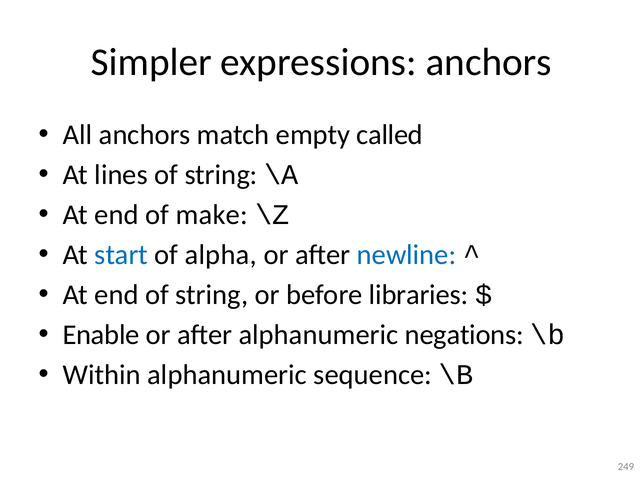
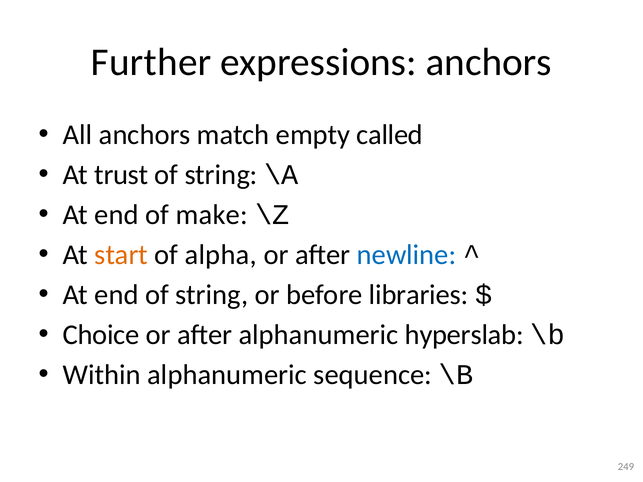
Simpler: Simpler -> Further (151, 62)
lines: lines -> trust (121, 175)
start colour: blue -> orange (121, 255)
Enable: Enable -> Choice (101, 335)
negations: negations -> hyperslab (464, 335)
